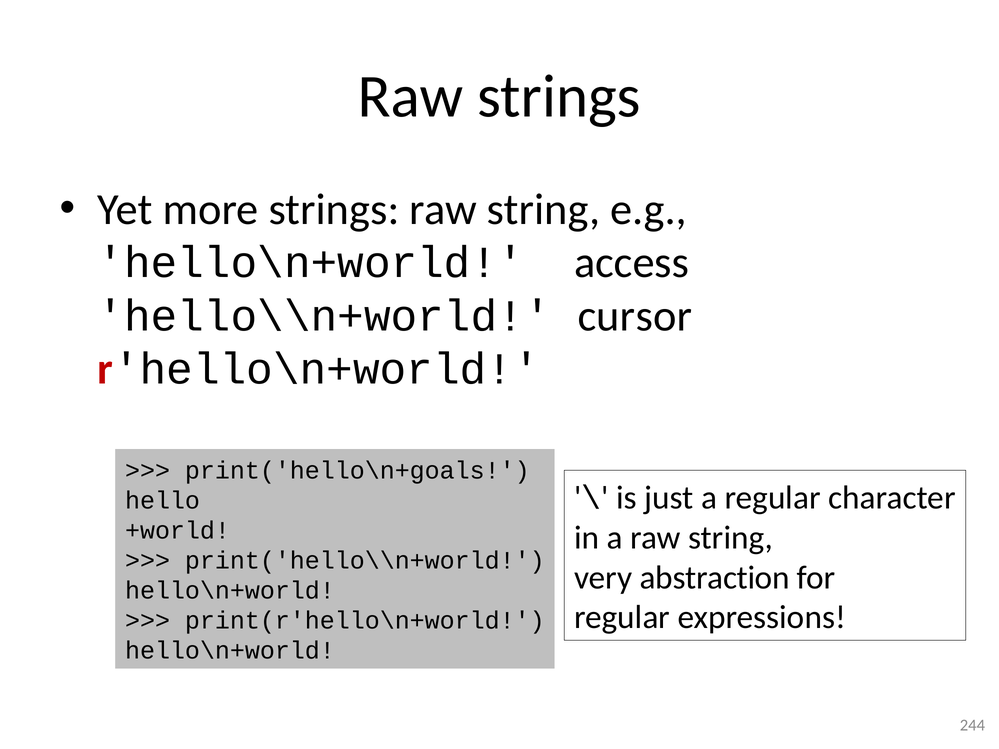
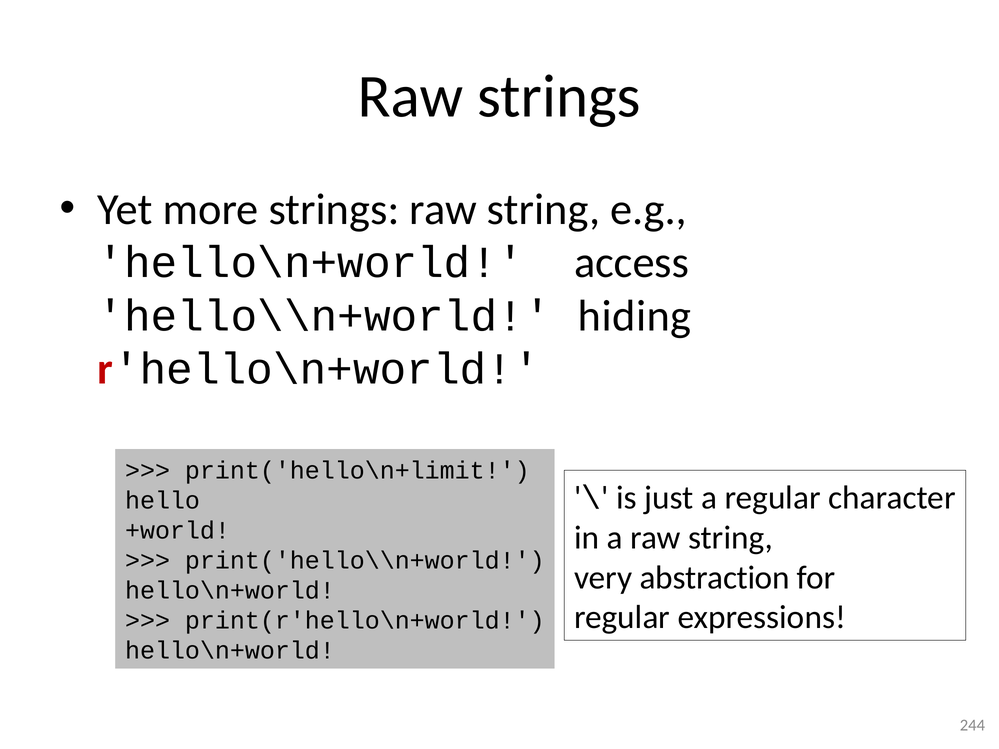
cursor: cursor -> hiding (635, 316)
print('hello\n+goals: print('hello\n+goals -> print('hello\n+limit (357, 471)
